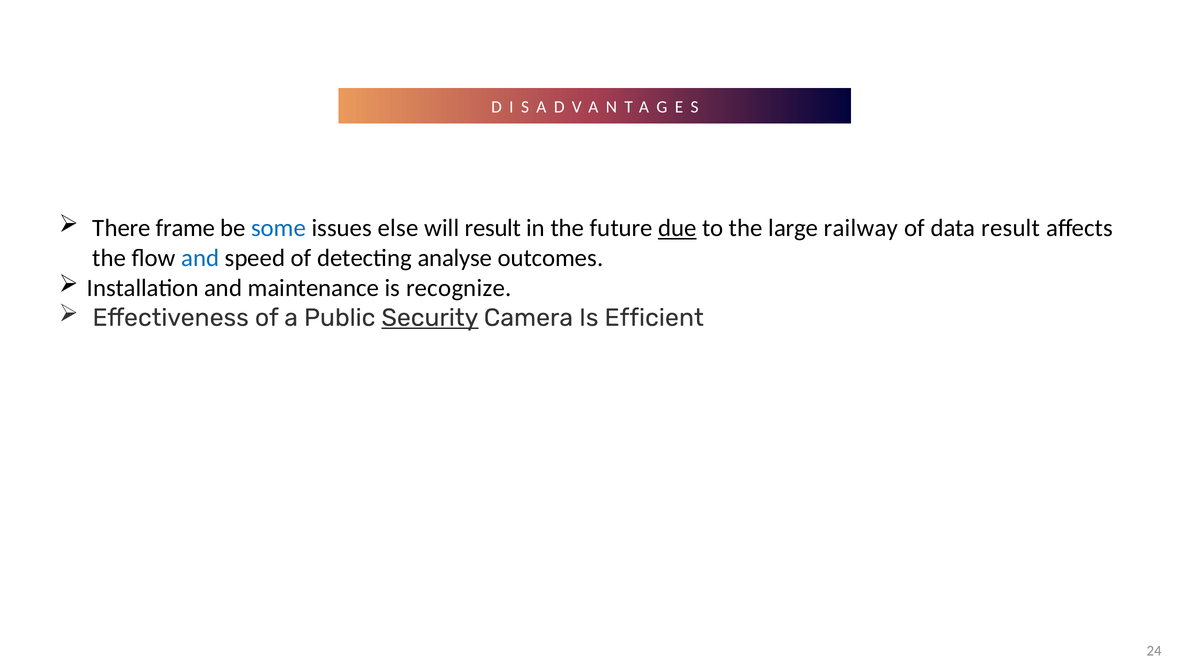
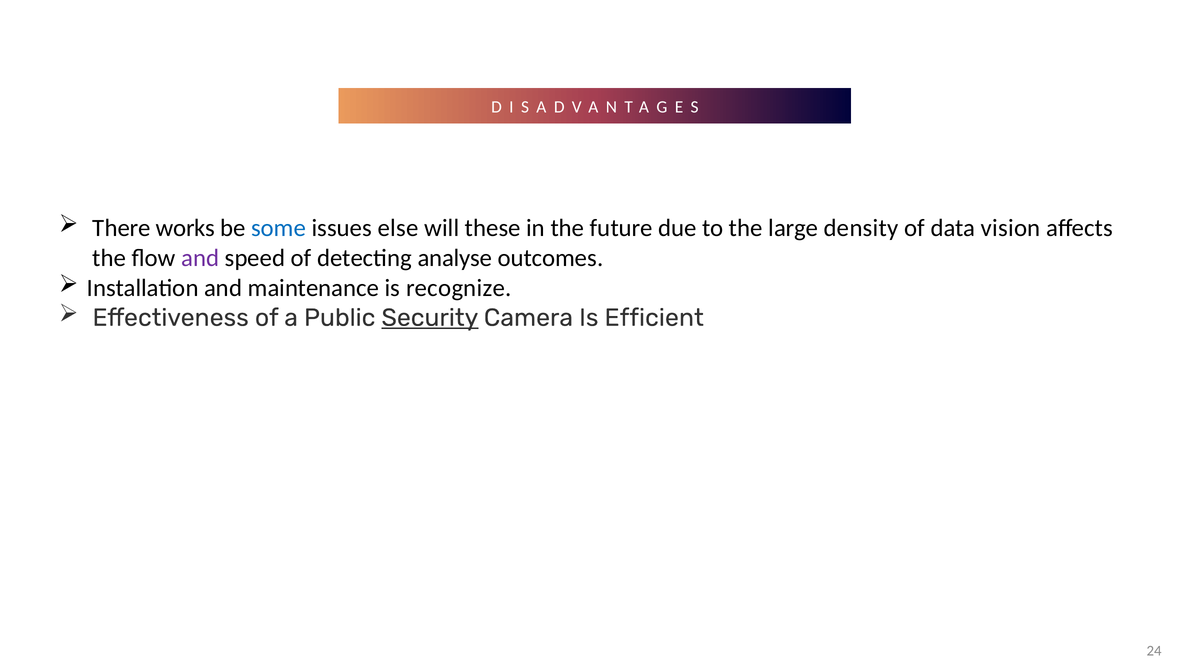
frame: frame -> works (185, 228)
will result: result -> these (493, 228)
due underline: present -> none (677, 228)
railway: railway -> density (861, 228)
data result: result -> vision (1011, 228)
and colour: blue -> purple (200, 258)
